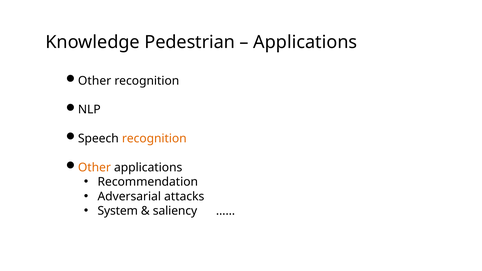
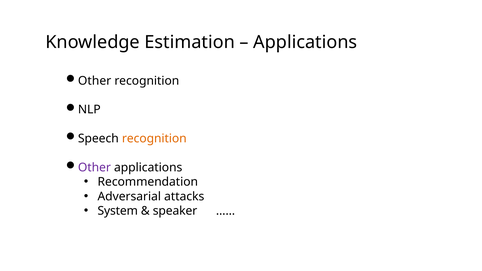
Pedestrian: Pedestrian -> Estimation (190, 42)
Other colour: orange -> purple (94, 168)
saliency: saliency -> speaker (175, 211)
